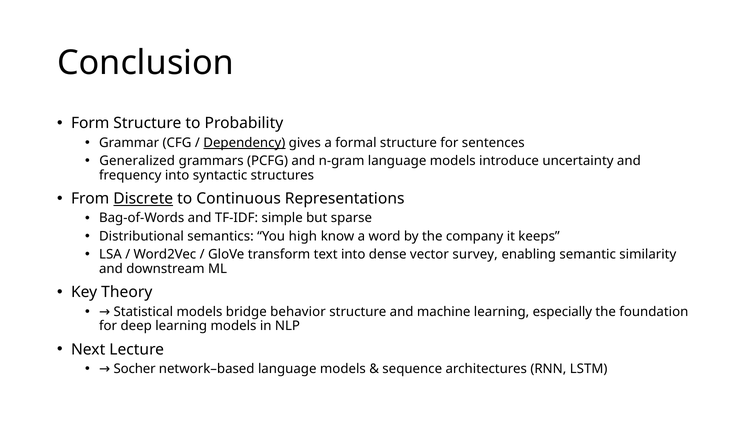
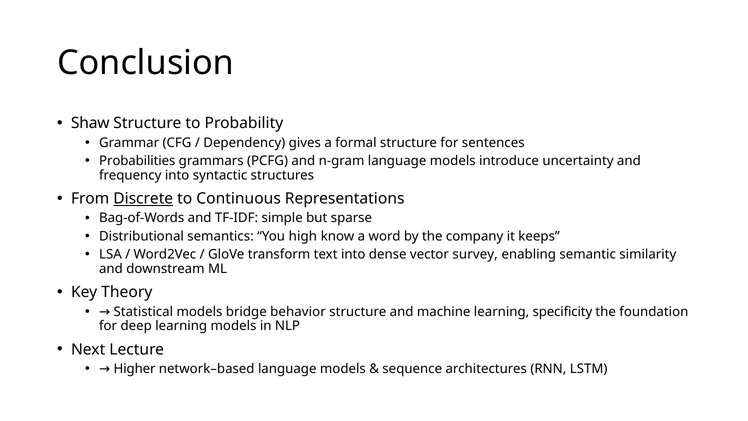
Form: Form -> Shaw (90, 123)
Dependency underline: present -> none (244, 143)
Generalized: Generalized -> Probabilities (137, 161)
especially: especially -> specificity (562, 311)
Socher: Socher -> Higher (135, 369)
